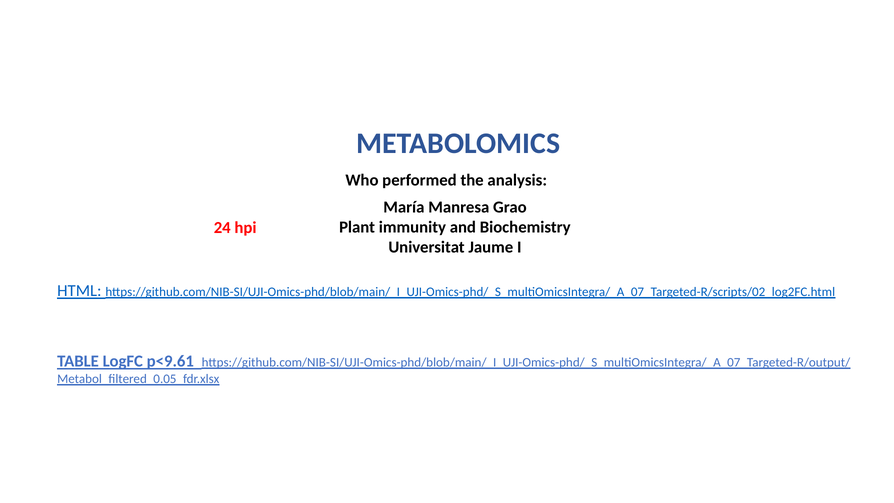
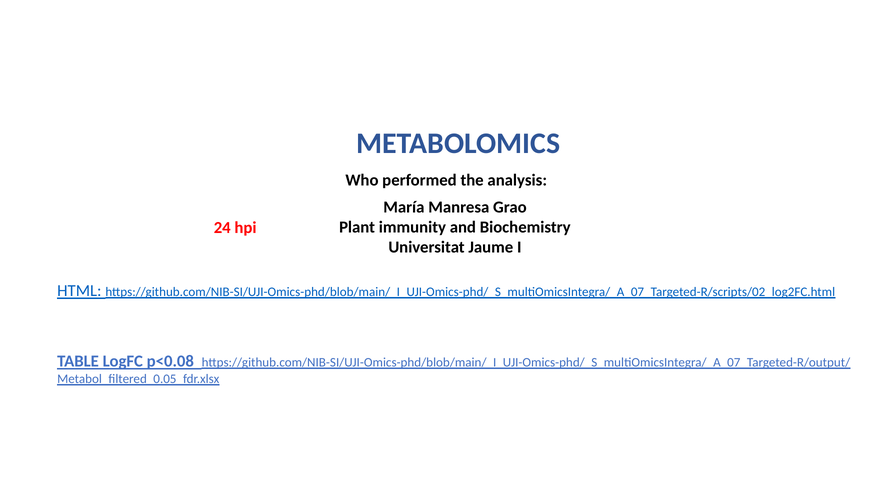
p<9.61: p<9.61 -> p<0.08 (170, 361)
